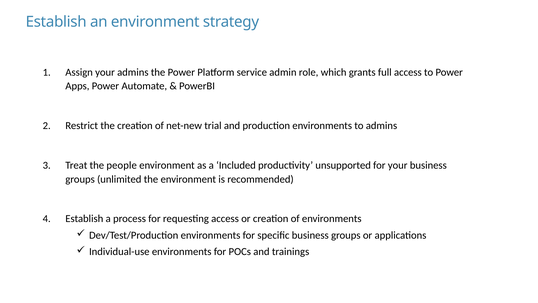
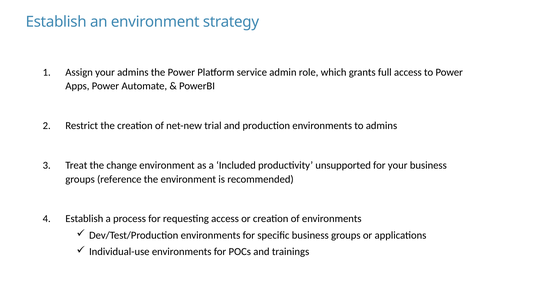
people: people -> change (122, 165)
unlimited: unlimited -> reference (119, 179)
